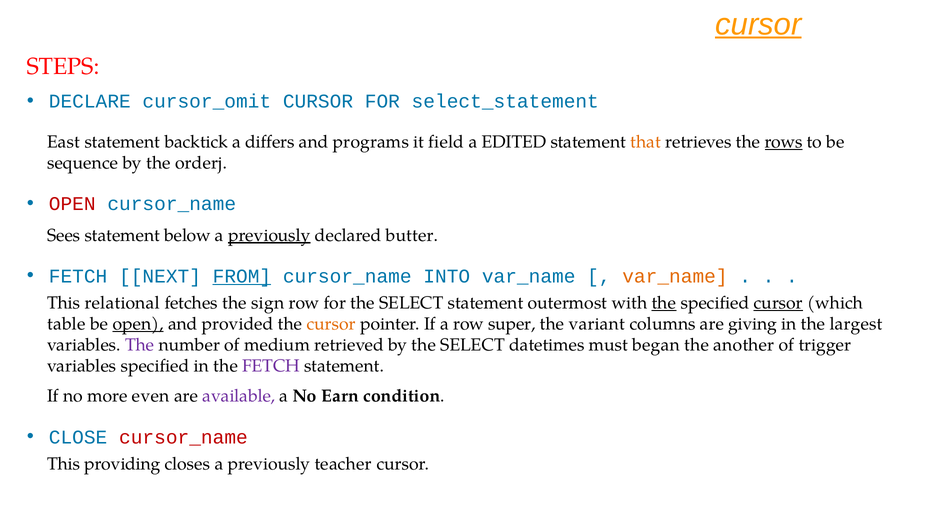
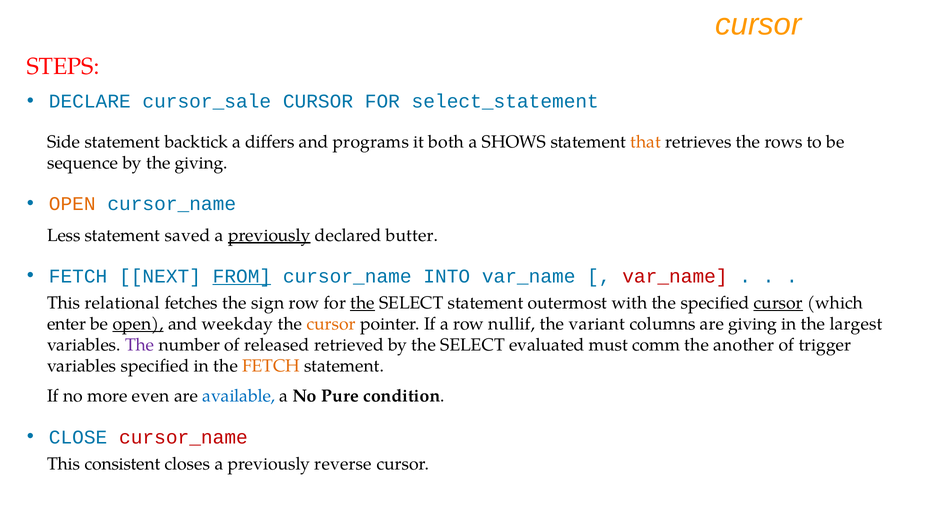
cursor underline: present -> none (758, 24)
cursor_omit: cursor_omit -> cursor_sale (207, 101)
East: East -> Side (64, 142)
field: field -> both (446, 142)
EDITED: EDITED -> SHOWS (514, 142)
rows underline: present -> none (784, 142)
the orderj: orderj -> giving (201, 163)
OPEN colour: red -> orange (72, 204)
Sees: Sees -> Less (64, 235)
below: below -> saved (187, 235)
var_name colour: orange -> red (675, 276)
the underline: none -> present (362, 303)
the underline: present -> none (664, 303)
table: table -> enter (67, 324)
provided: provided -> weekday (238, 324)
super: super -> nullif (512, 324)
medium: medium -> released (277, 345)
datetimes: datetimes -> evaluated (547, 345)
began: began -> comm (656, 345)
FETCH colour: purple -> orange (271, 366)
available colour: purple -> blue (239, 396)
Earn: Earn -> Pure (340, 396)
providing: providing -> consistent (122, 464)
teacher: teacher -> reverse (343, 464)
